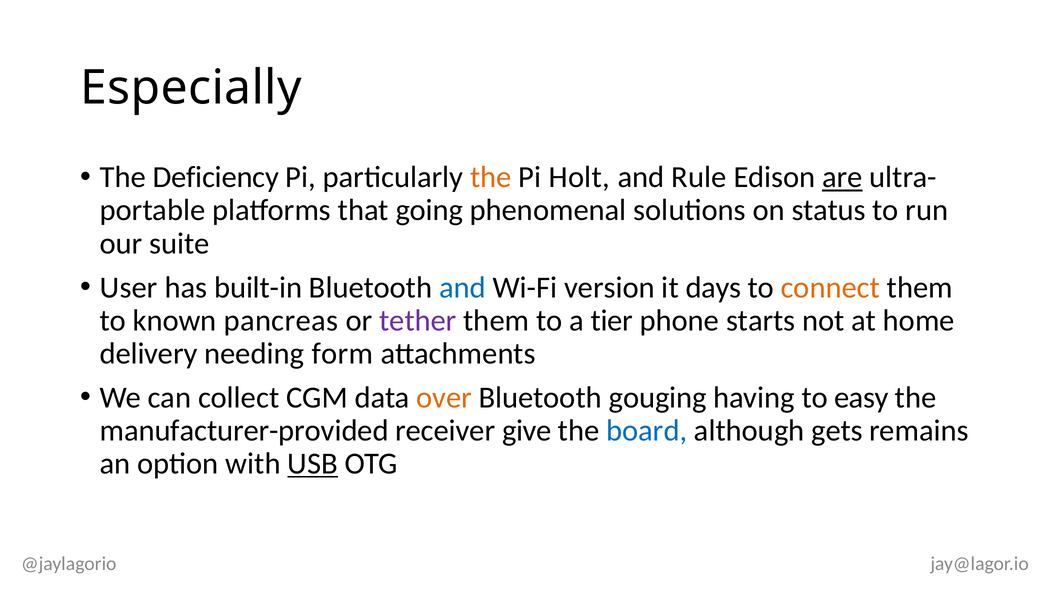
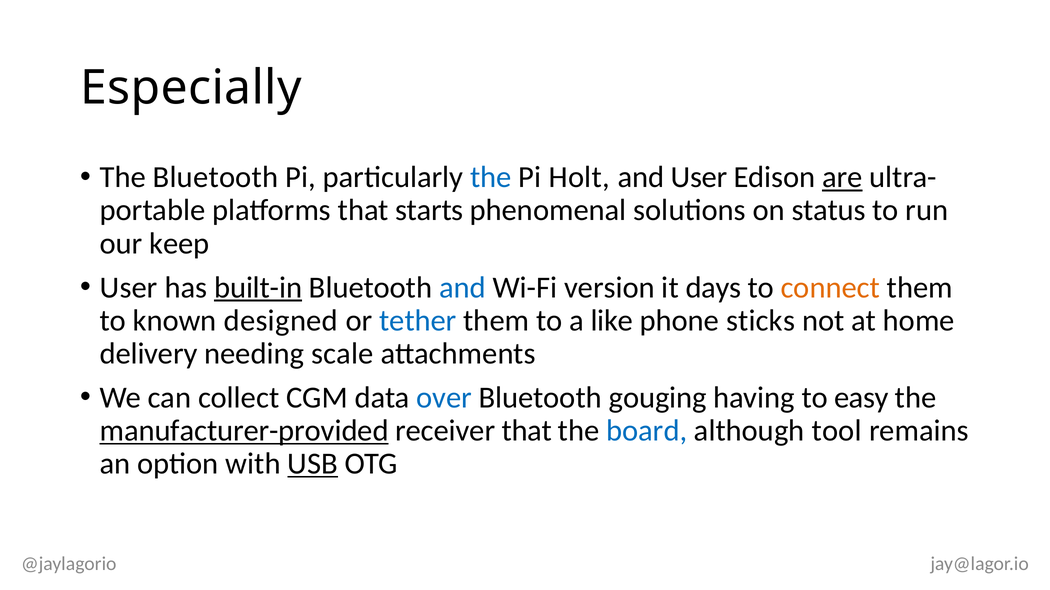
The Deficiency: Deficiency -> Bluetooth (216, 178)
the colour: orange -> blue (491, 178)
and Rule: Rule -> User (699, 178)
going: going -> starts (429, 211)
suite: suite -> keep (179, 244)
built-in underline: none -> present (258, 288)
pancreas: pancreas -> designed (281, 321)
tether colour: purple -> blue (418, 321)
tier: tier -> like (612, 321)
starts: starts -> sticks (761, 321)
form: form -> scale (342, 354)
over colour: orange -> blue (444, 398)
manufacturer-provided underline: none -> present (244, 431)
receiver give: give -> that (527, 431)
gets: gets -> tool (837, 431)
